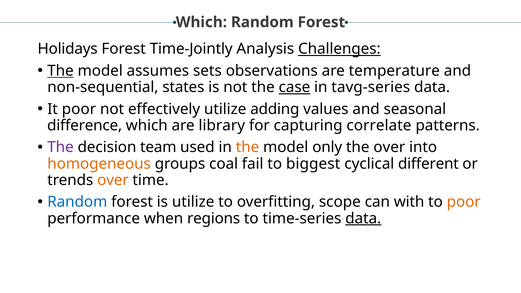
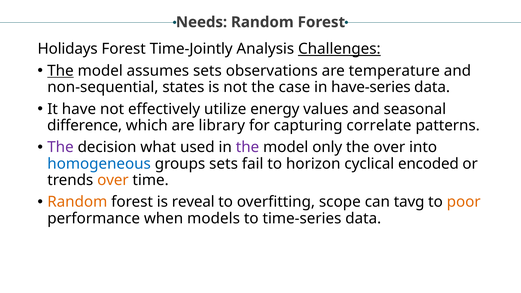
Which: Which -> Needs (201, 22)
case underline: present -> none (294, 87)
tavg-series: tavg-series -> have-series (371, 87)
It poor: poor -> have (79, 109)
adding: adding -> energy (275, 109)
team: team -> what (158, 147)
the colour: orange -> purple (248, 147)
homogeneous colour: orange -> blue (99, 164)
groups coal: coal -> sets (224, 164)
biggest: biggest -> horizon (313, 164)
different: different -> encoded (428, 164)
Random colour: blue -> orange (77, 202)
is utilize: utilize -> reveal (193, 202)
with: with -> tavg (409, 202)
regions: regions -> models (214, 218)
data underline: present -> none (363, 218)
